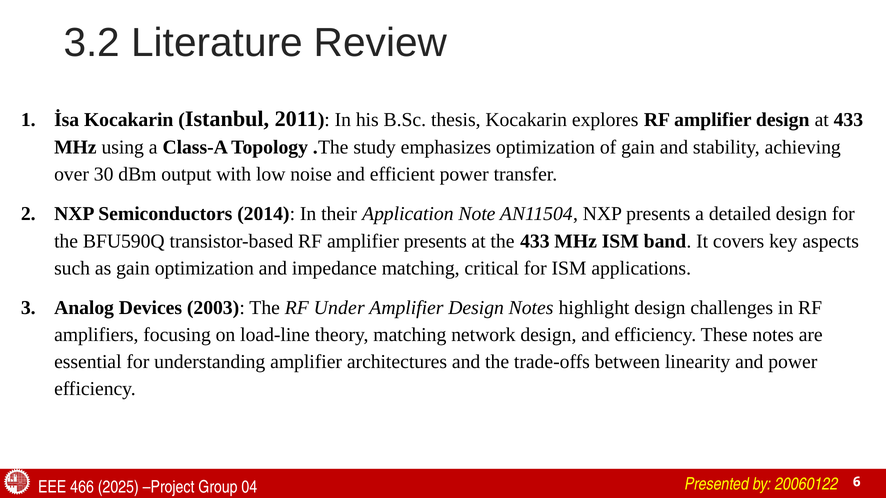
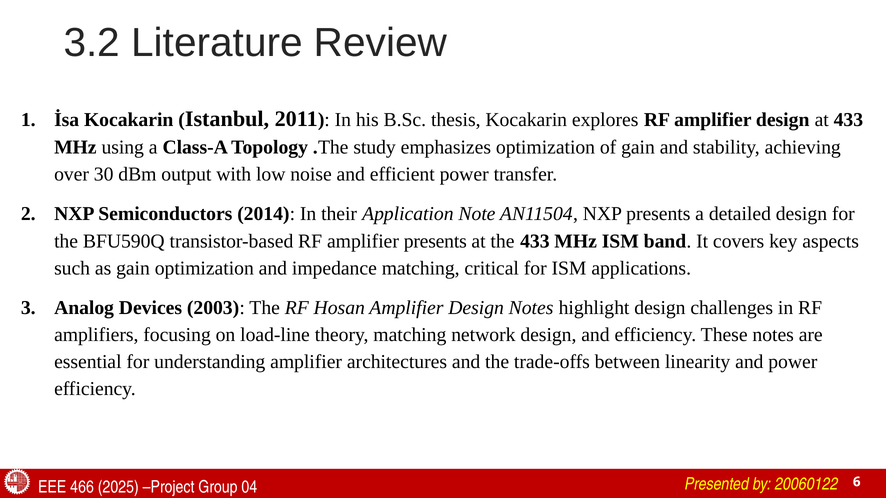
Under: Under -> Hosan (339, 308)
